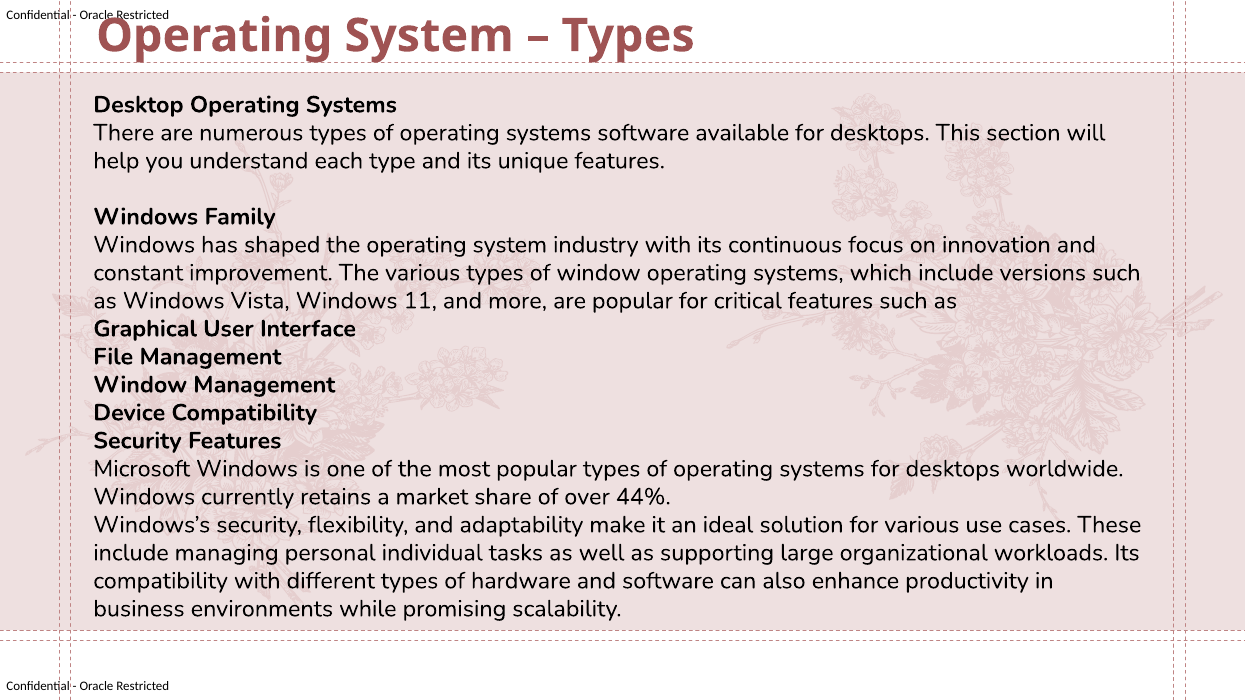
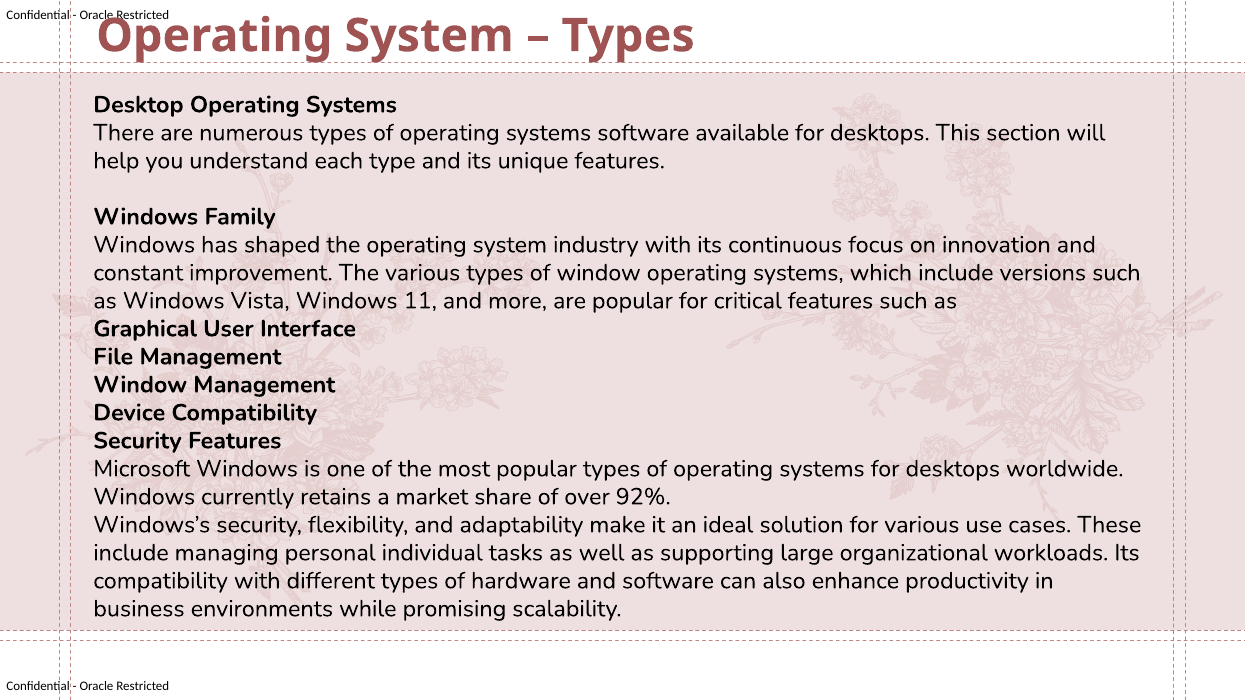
44%: 44% -> 92% (643, 497)
